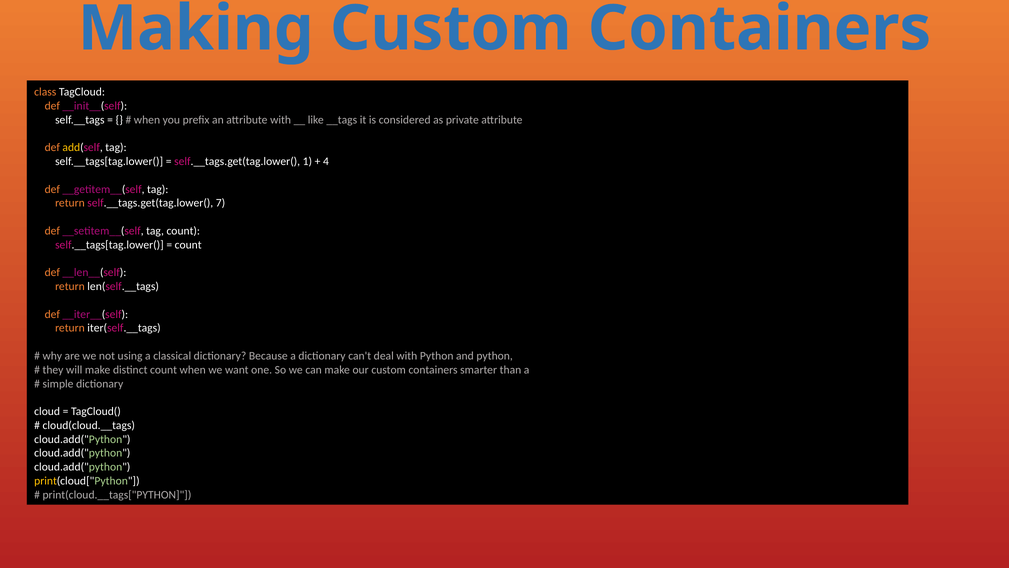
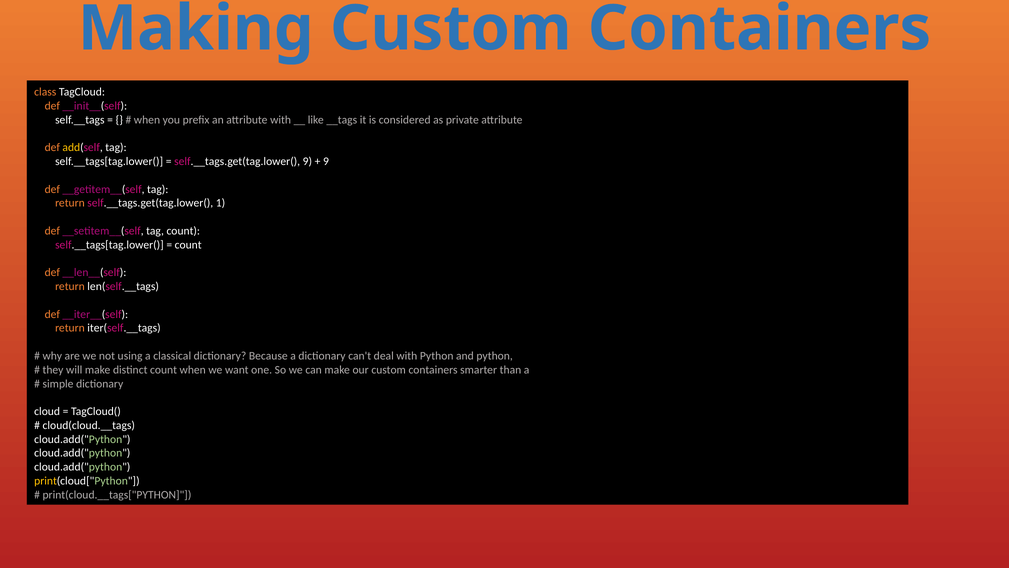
self.__tags.get(tag.lower( 1: 1 -> 9 (307, 161)
4: 4 -> 9 (326, 161)
7: 7 -> 1 (221, 203)
